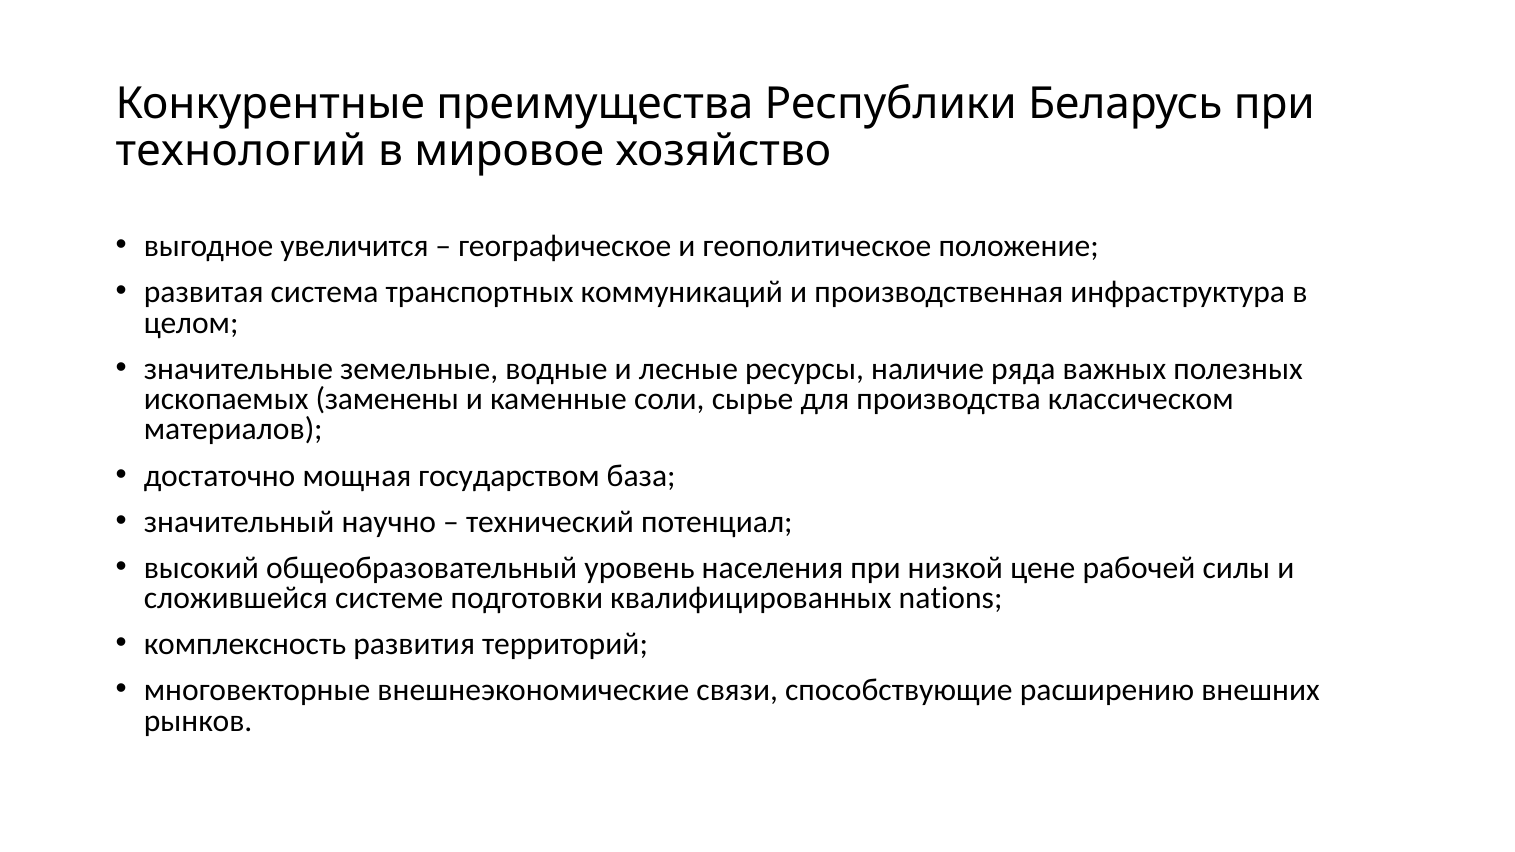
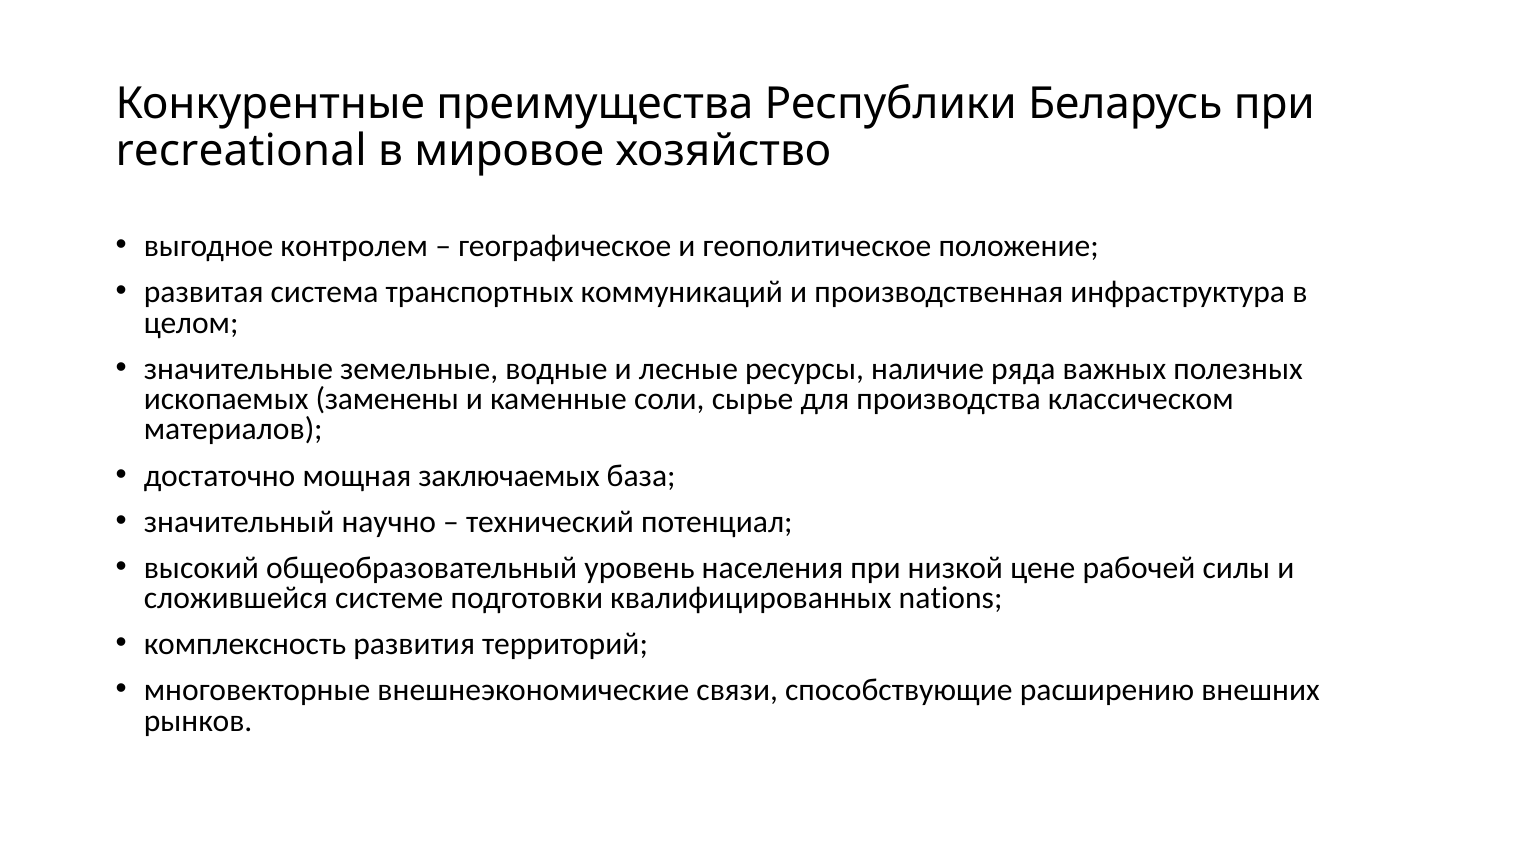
технологий: технологий -> recreational (241, 151)
увеличится: увеличится -> контролем (354, 246)
государством: государством -> заключаемых (509, 476)
